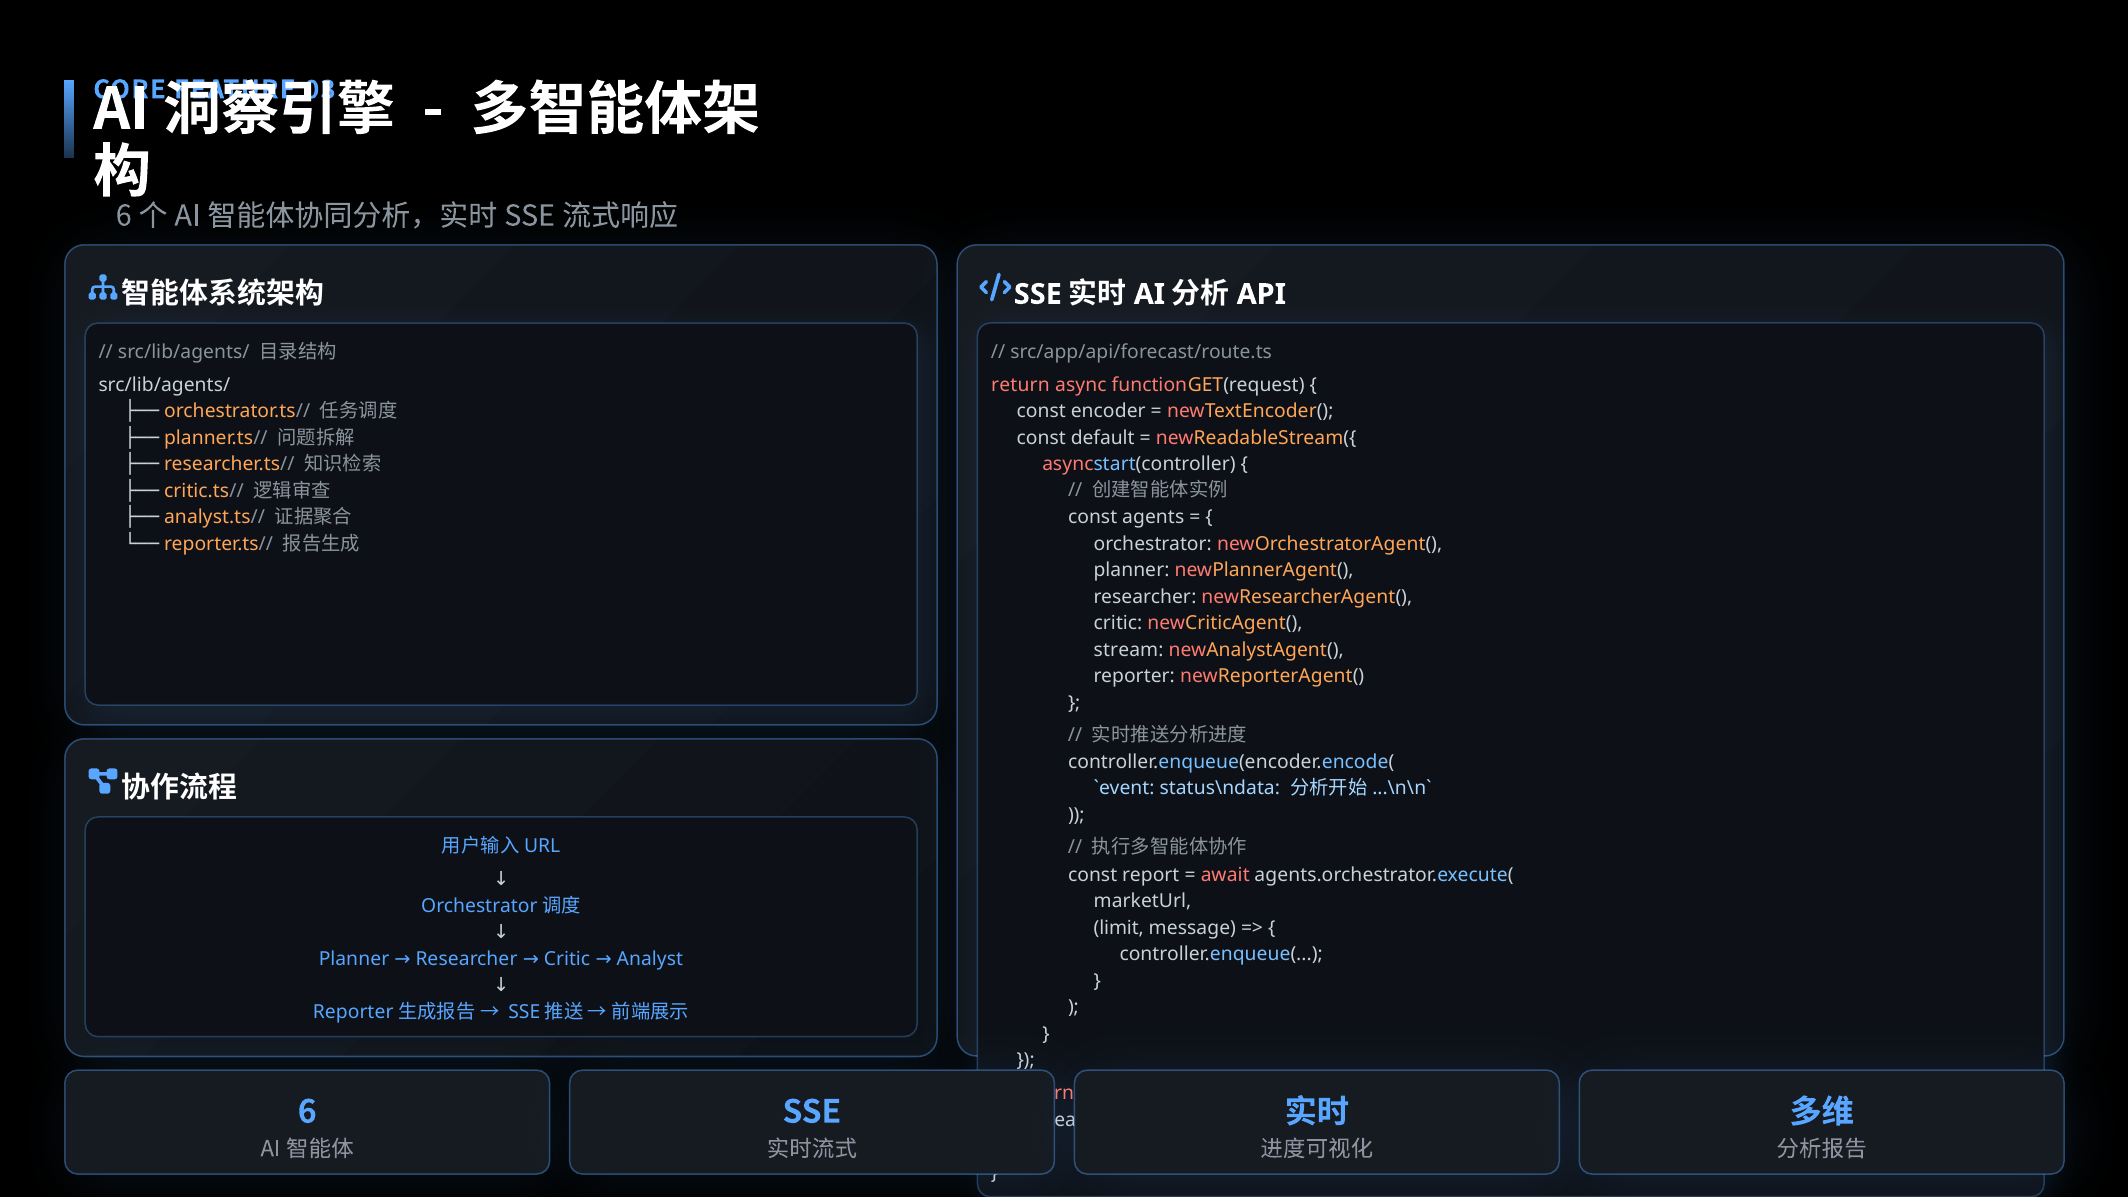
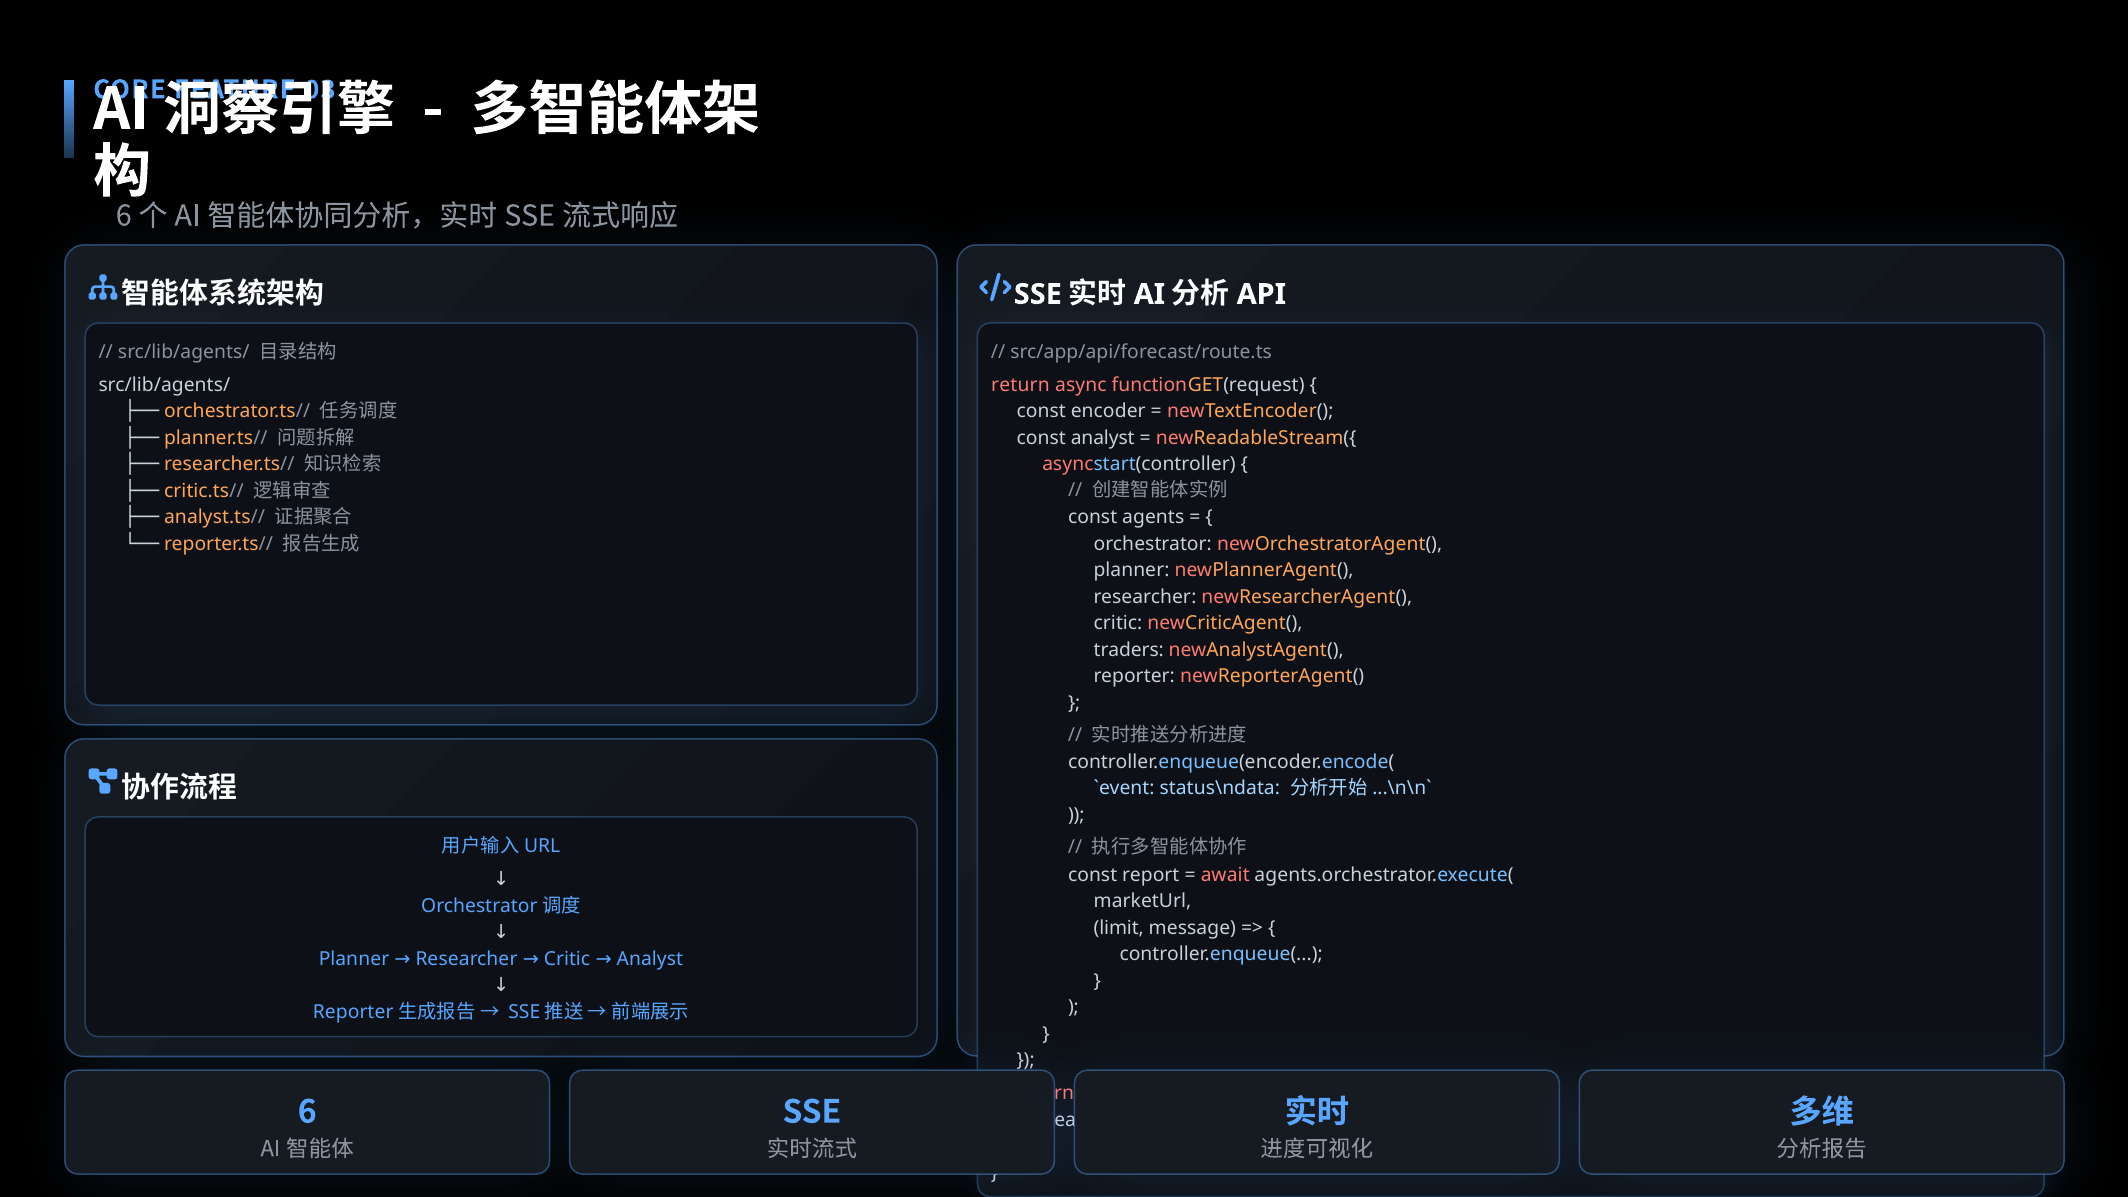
const default: default -> analyst (1103, 438)
stream: stream -> traders (1129, 650)
